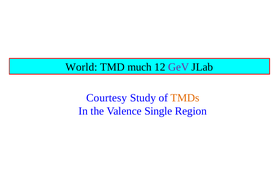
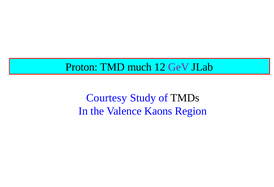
World: World -> Proton (82, 67)
TMDs colour: orange -> black (185, 98)
Single: Single -> Kaons (158, 111)
